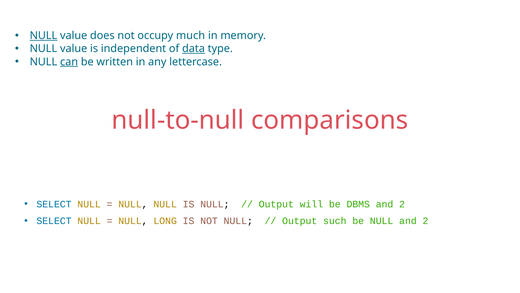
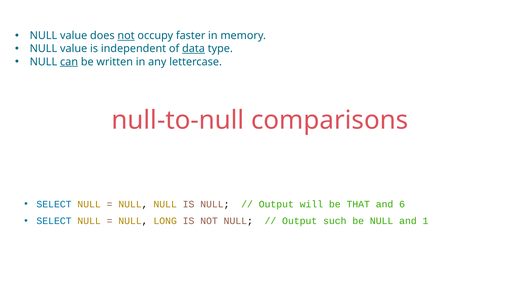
NULL underline: present -> none (43, 36)
not underline: none -> present (126, 36)
much: much -> faster (191, 36)
DBMS: DBMS -> THAT (358, 204)
2: 2 -> 6 (402, 204)
NULL and 2: 2 -> 1 (425, 221)
